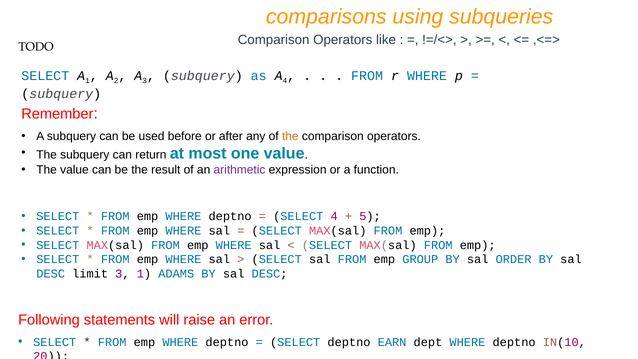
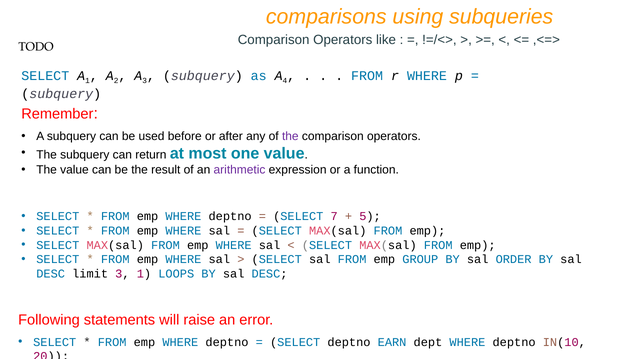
the colour: orange -> purple (290, 136)
SELECT 4: 4 -> 7 (334, 216)
ADAMS: ADAMS -> LOOPS (176, 274)
